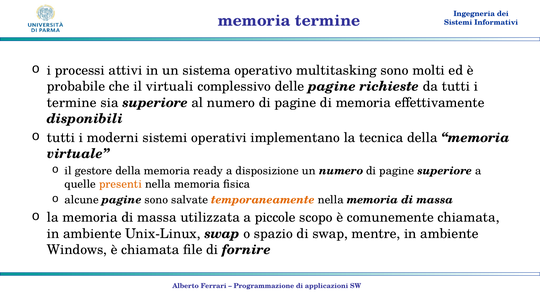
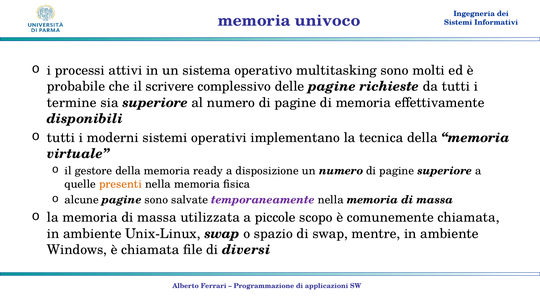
memoria termine: termine -> univoco (328, 21)
virtuali: virtuali -> scrivere (170, 87)
temporaneamente colour: orange -> purple (263, 200)
fornire: fornire -> diversi (246, 250)
